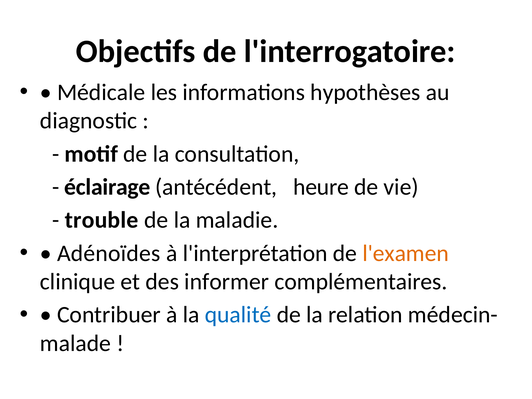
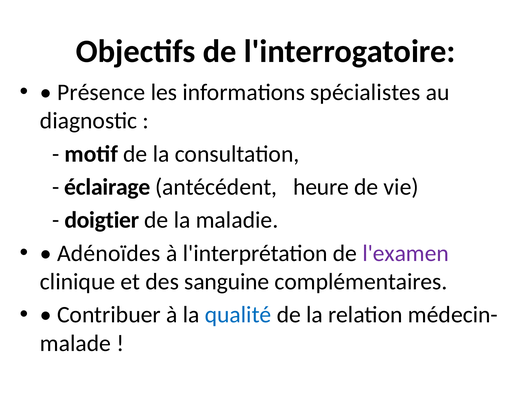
Médicale: Médicale -> Présence (101, 92)
hypothèses: hypothèses -> spécialistes (365, 92)
trouble: trouble -> doigtier (102, 220)
l'examen colour: orange -> purple (406, 253)
informer: informer -> sanguine (227, 282)
